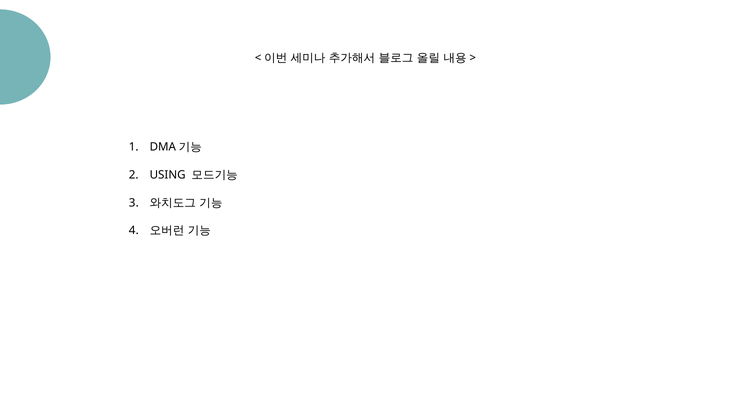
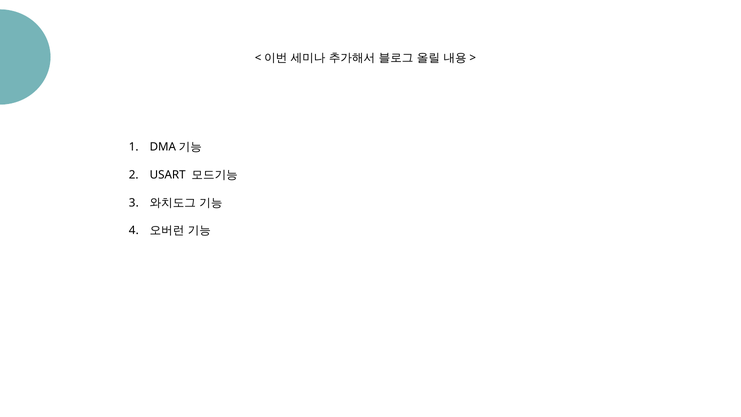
USING: USING -> USART (168, 175)
